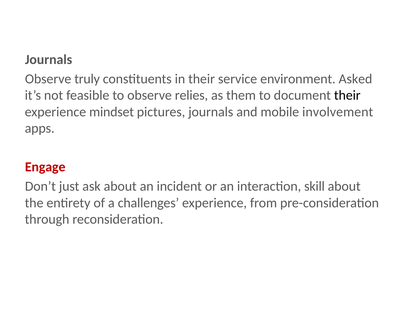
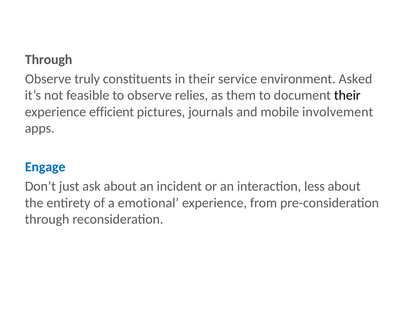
Journals: Journals -> Through (49, 59)
mindset: mindset -> efficient (112, 112)
Engage colour: red -> blue (45, 167)
skill: skill -> less (314, 186)
challenges: challenges -> emotional (148, 203)
